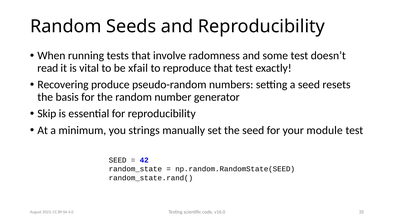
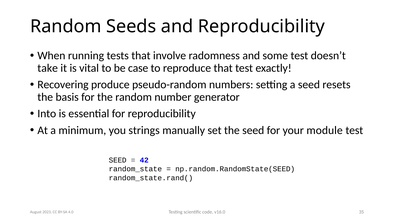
read: read -> take (48, 68)
xfail: xfail -> case (138, 68)
Skip: Skip -> Into (47, 113)
